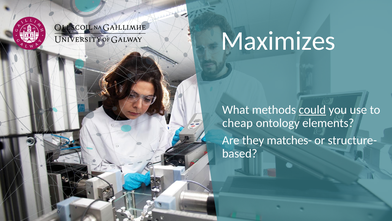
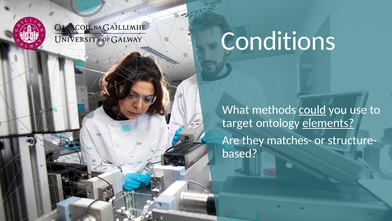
Maximizes: Maximizes -> Conditions (278, 41)
cheap: cheap -> target (238, 123)
elements underline: none -> present (328, 123)
